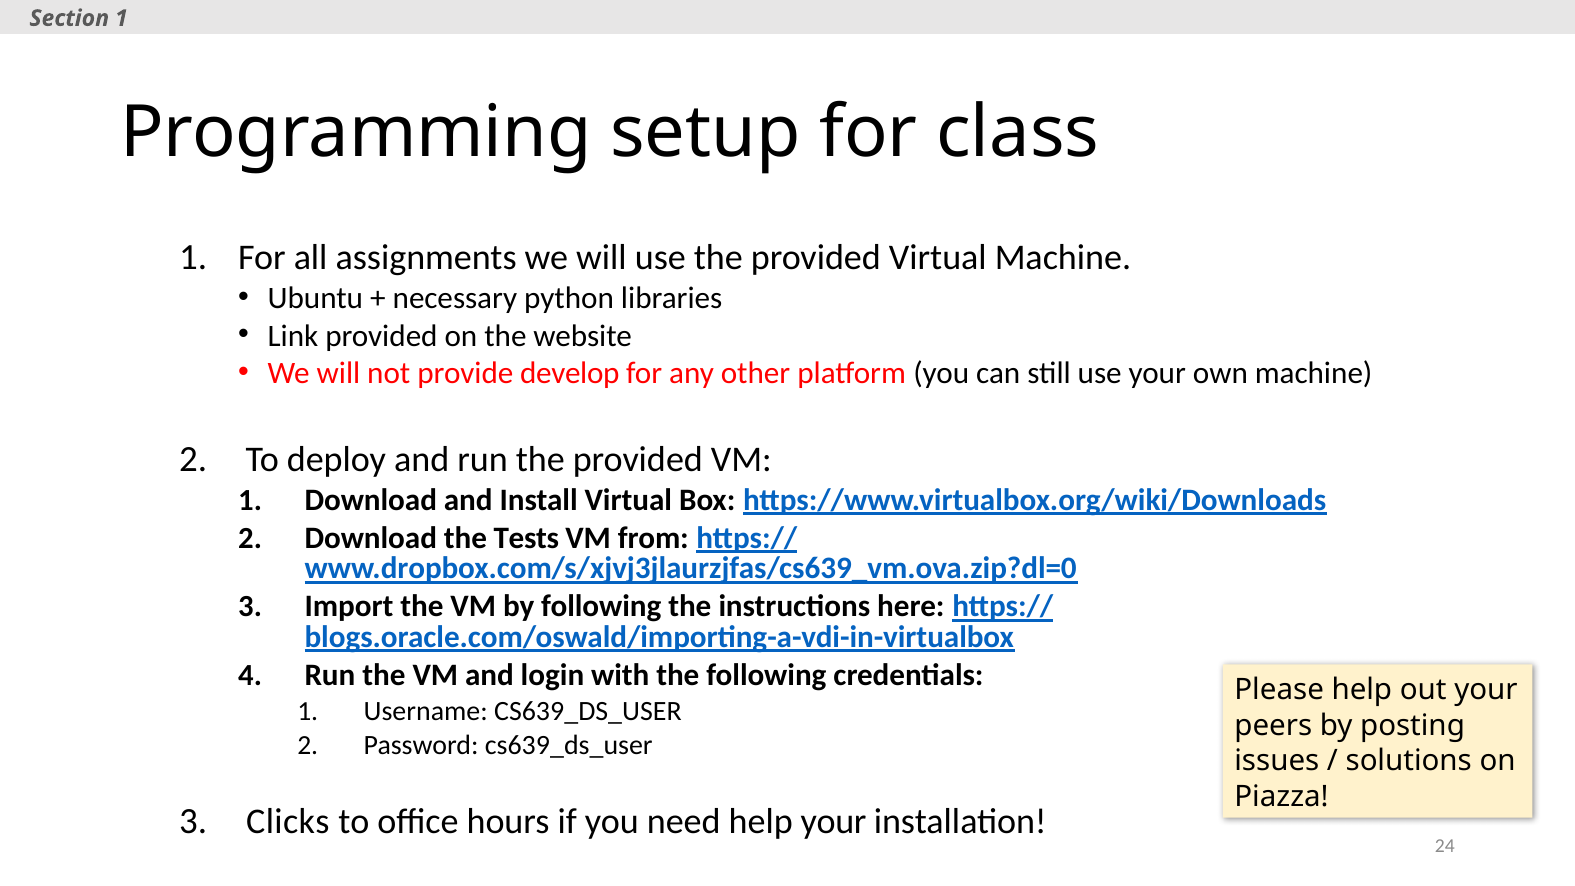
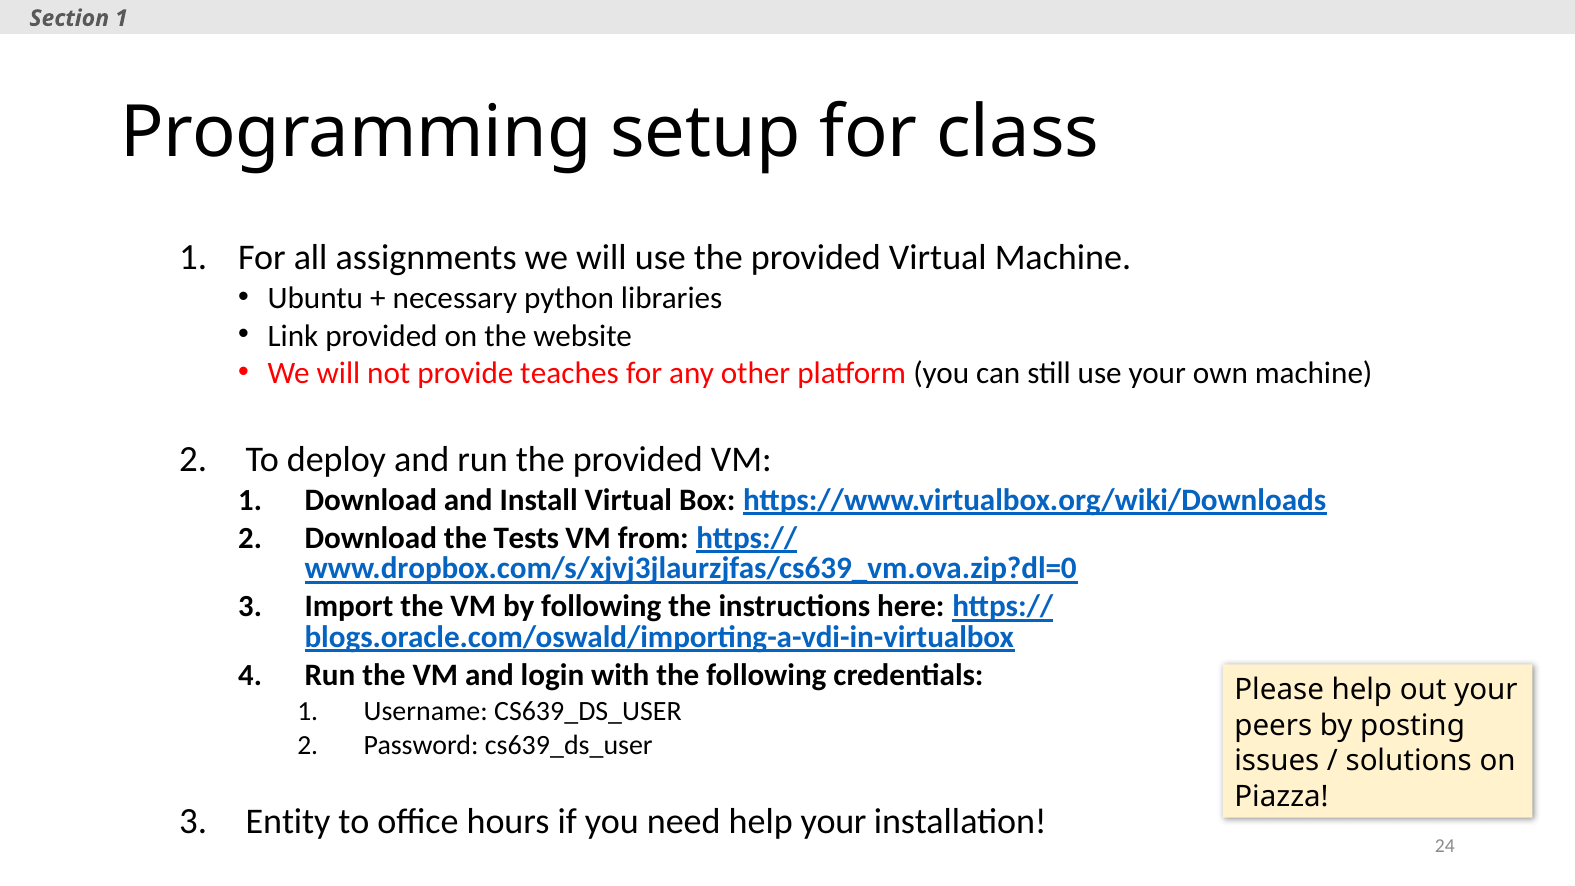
develop: develop -> teaches (570, 373)
Clicks: Clicks -> Entity (288, 821)
